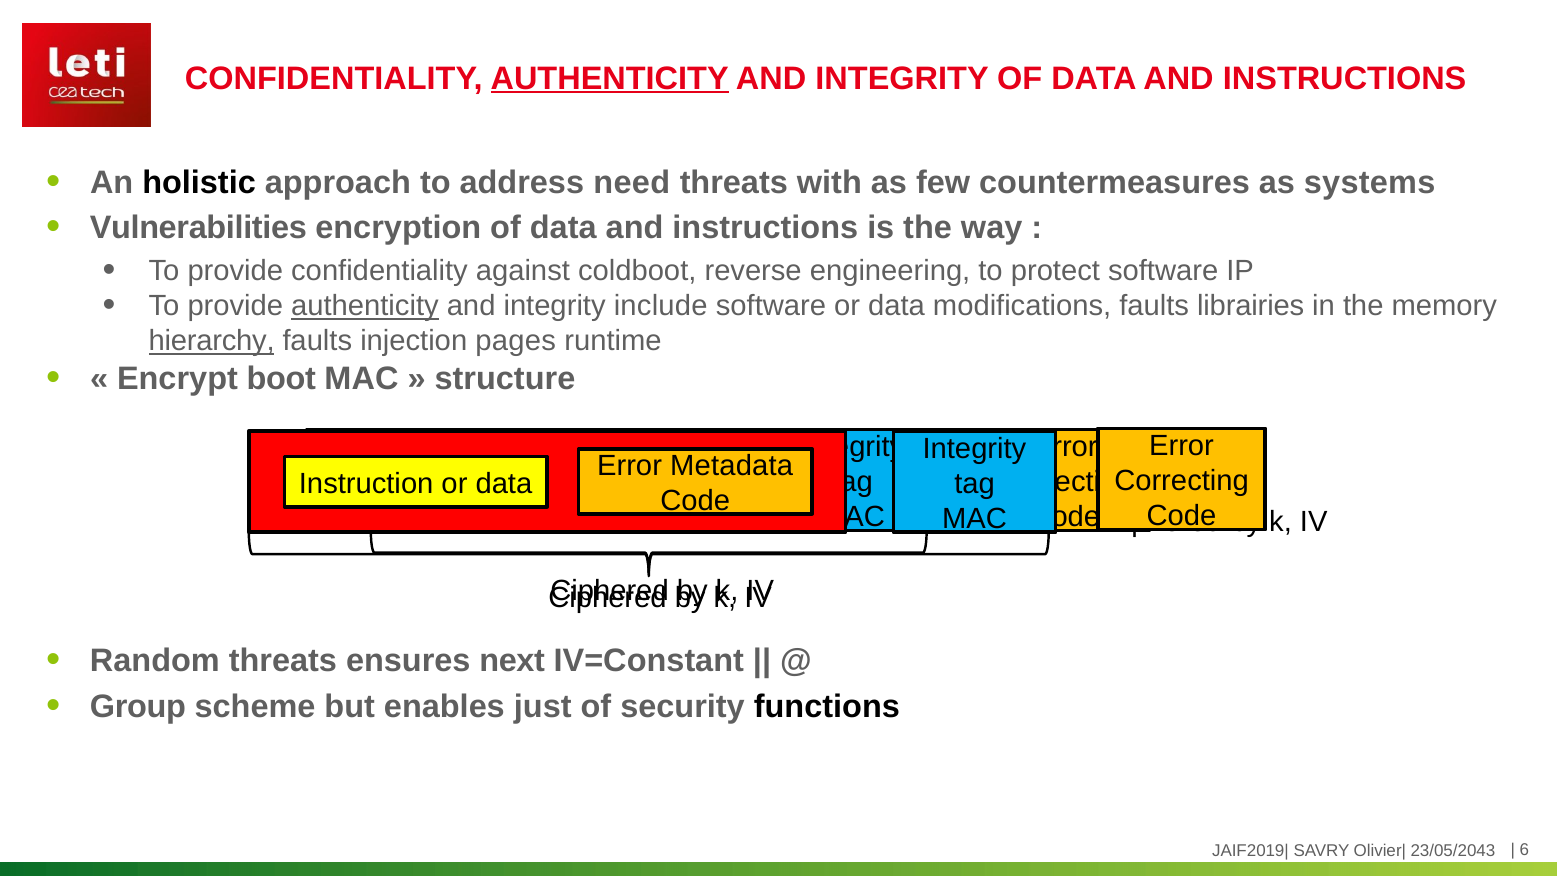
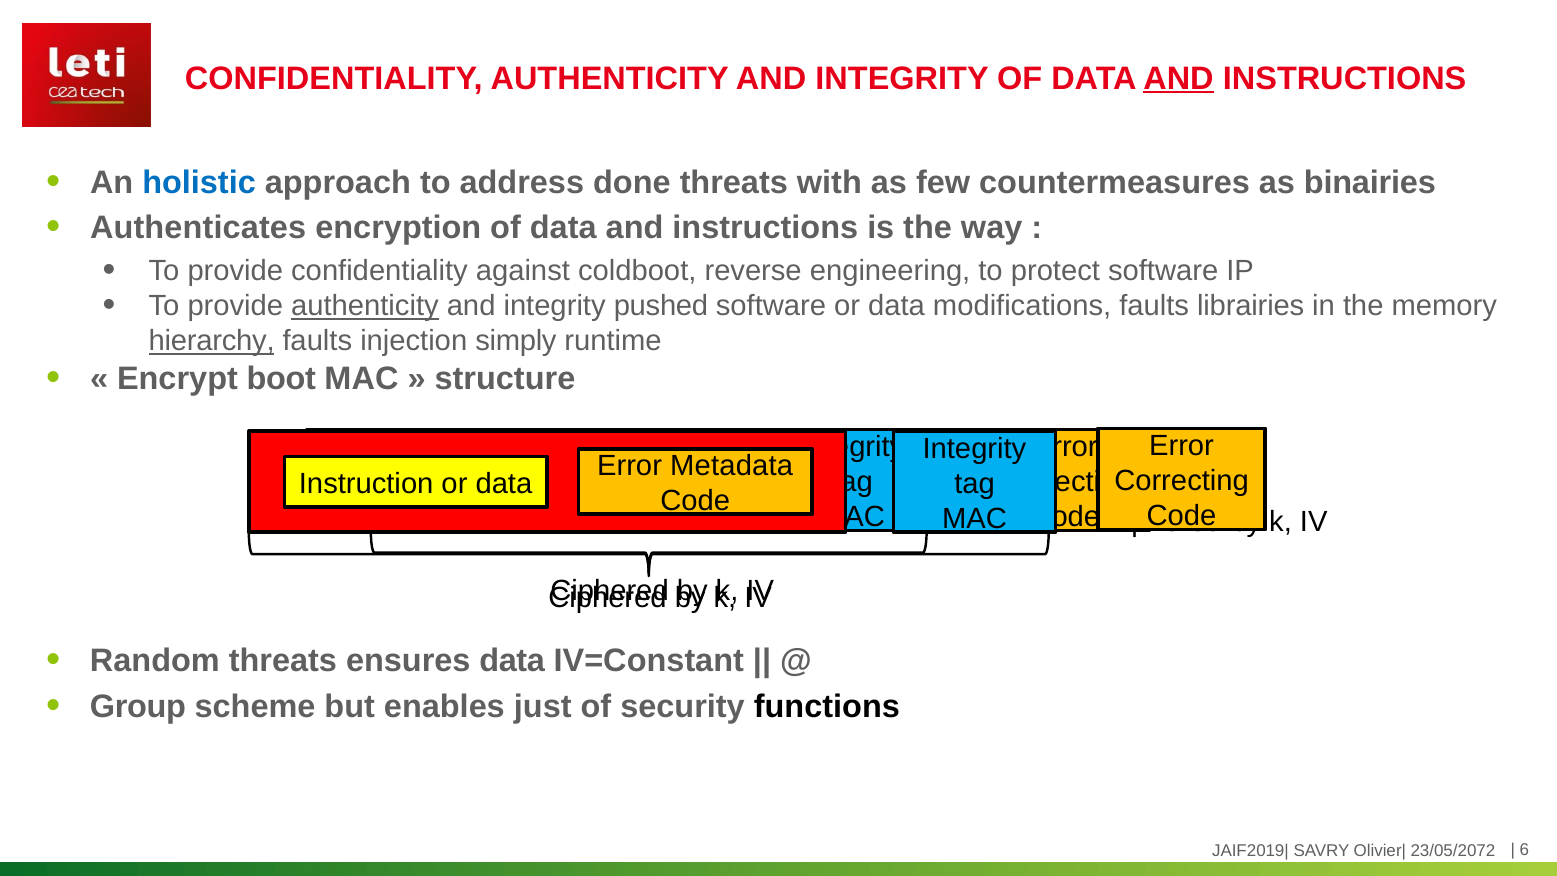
AUTHENTICITY underline: present -> none (610, 78)
AND underline: none -> present (1179, 78)
holistic colour: black -> blue (199, 182)
need: need -> done (632, 182)
systems: systems -> binairies (1370, 182)
Vulnerabilities: Vulnerabilities -> Authenticates (198, 228)
include: include -> pushed (661, 306)
pages: pages -> simply (516, 341)
ensures next: next -> data (512, 661)
23/05/2043: 23/05/2043 -> 23/05/2072 (1453, 850)
